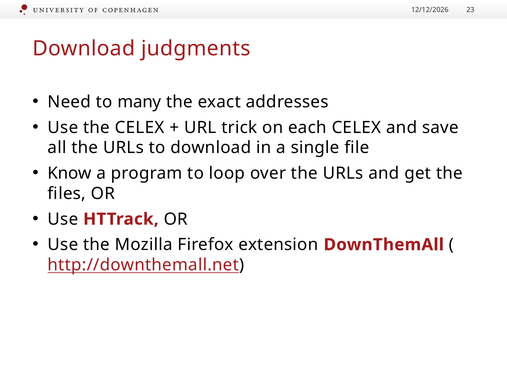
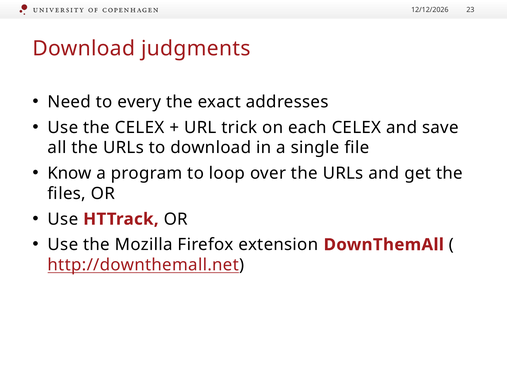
many: many -> every (139, 102)
